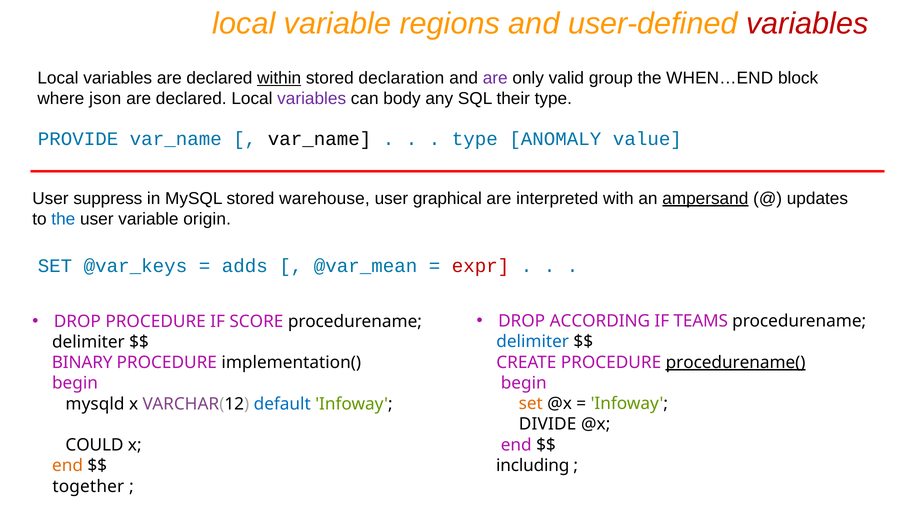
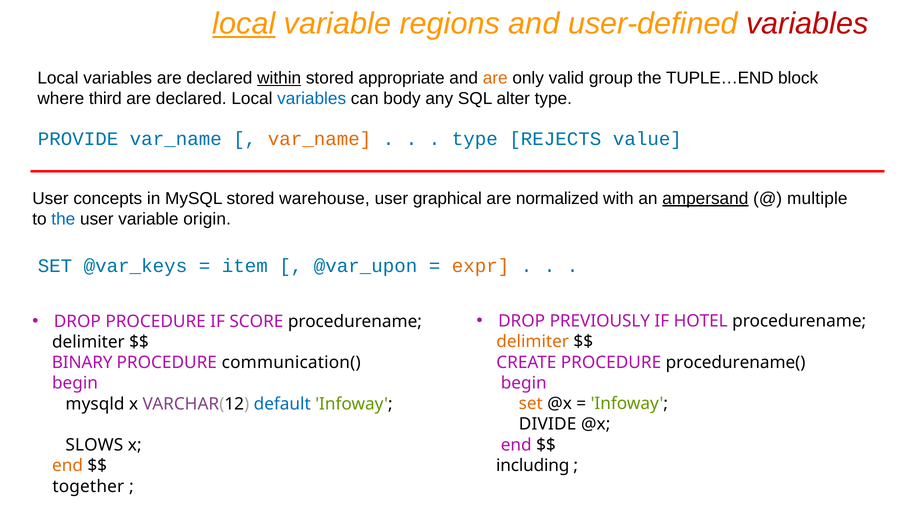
local underline: none -> present (244, 24)
declaration: declaration -> appropriate (402, 78)
are colour: purple -> orange (495, 78)
WHEN…END: WHEN…END -> TUPLE…END (720, 78)
json: json -> third (105, 99)
variables colour: purple -> blue (312, 99)
their: their -> alter (513, 99)
var_name colour: black -> orange (320, 139)
ANOMALY: ANOMALY -> REJECTS (555, 139)
suppress: suppress -> concepts (108, 199)
interpreted: interpreted -> normalized (557, 199)
updates: updates -> multiple (817, 199)
adds: adds -> item (245, 266)
@var_mean: @var_mean -> @var_upon (366, 266)
expr colour: red -> orange (481, 266)
ACCORDING: ACCORDING -> PREVIOUSLY (600, 321)
TEAMS: TEAMS -> HOTEL (701, 321)
delimiter colour: blue -> orange (533, 342)
procedurename( underline: present -> none (736, 363)
implementation(: implementation( -> communication( (291, 363)
COULD: COULD -> SLOWS (94, 446)
